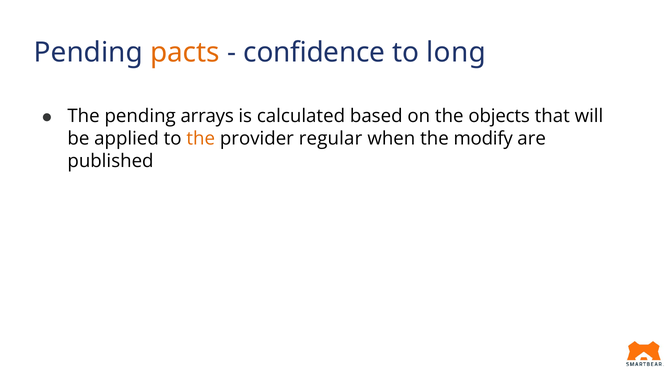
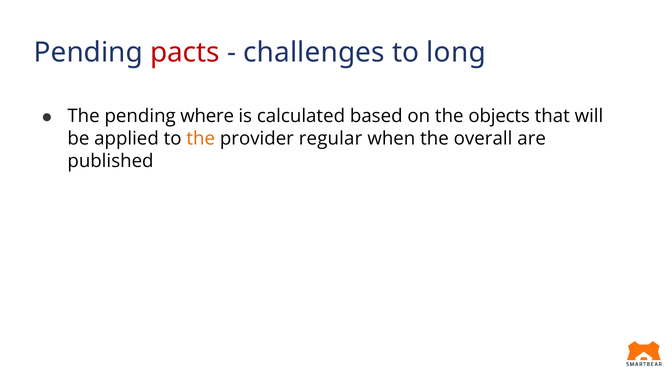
pacts colour: orange -> red (185, 53)
confidence: confidence -> challenges (314, 53)
arrays: arrays -> where (207, 116)
modify: modify -> overall (483, 139)
